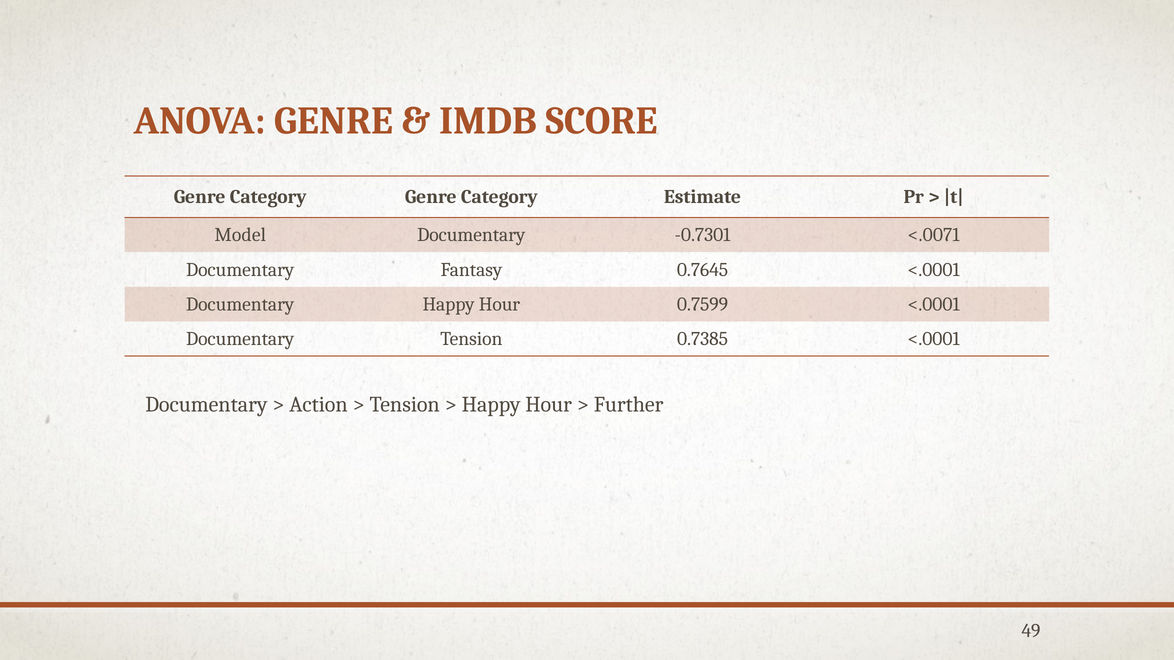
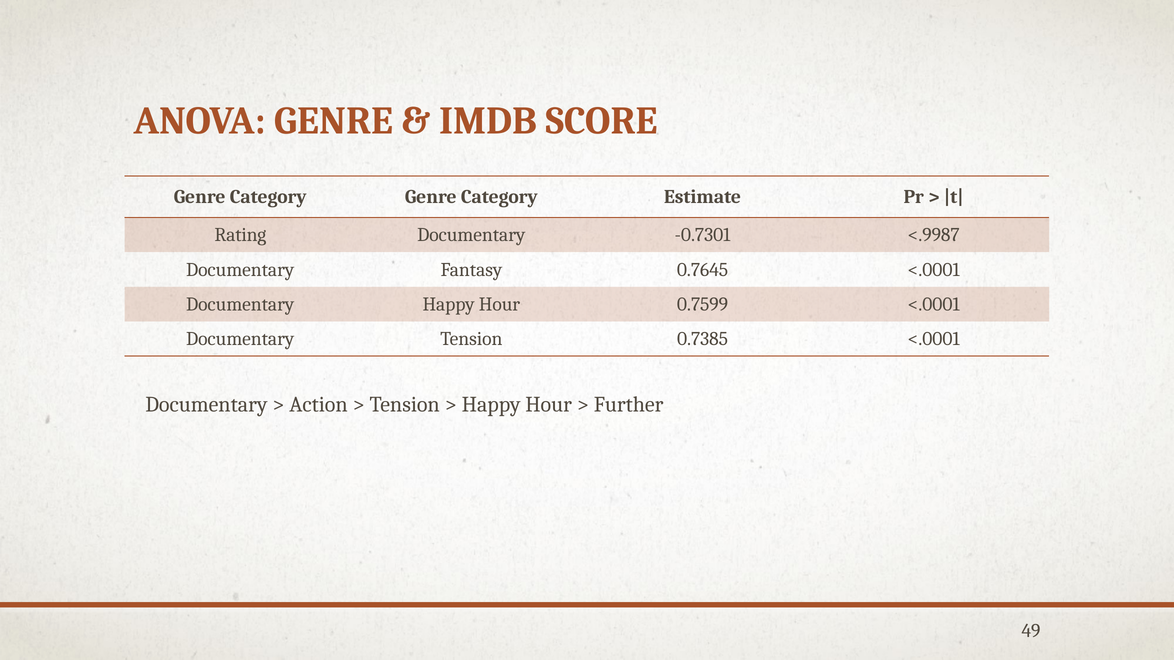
Model: Model -> Rating (240, 235)
<.0071: <.0071 -> <.9987 (934, 235)
